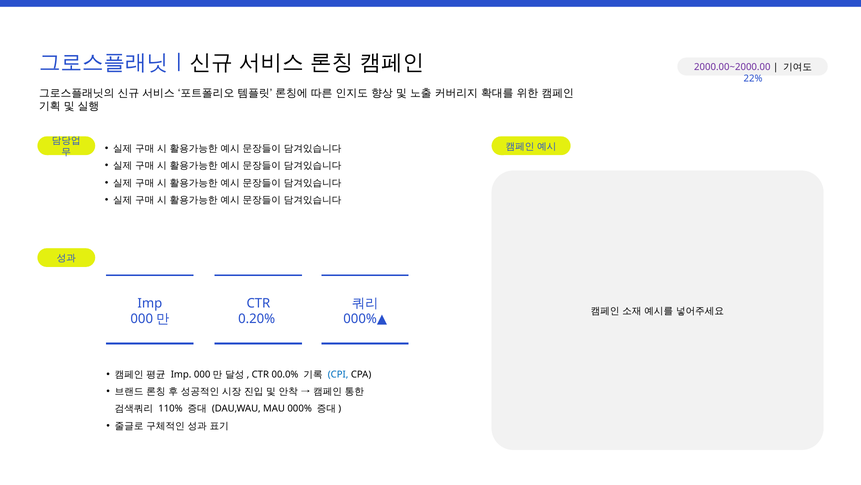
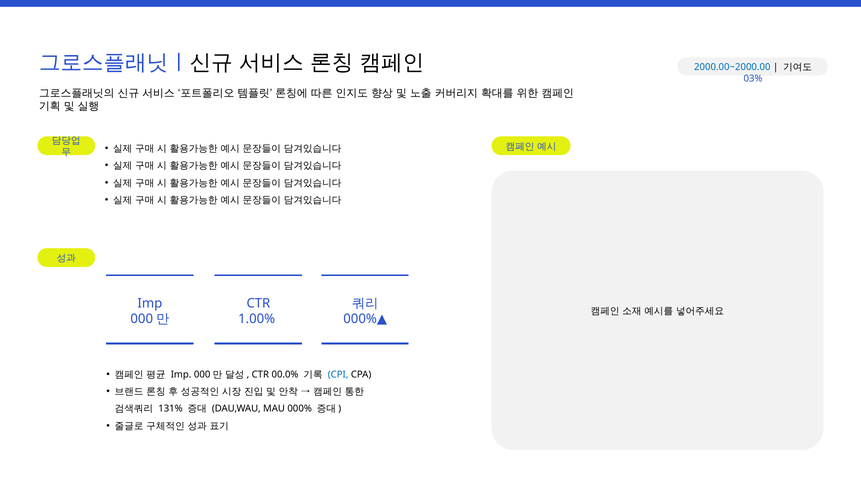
2000.00~2000.00 colour: purple -> blue (732, 67)
22%: 22% -> 03% (753, 79)
0.20%: 0.20% -> 1.00% (257, 319)
110%: 110% -> 131% (170, 408)
